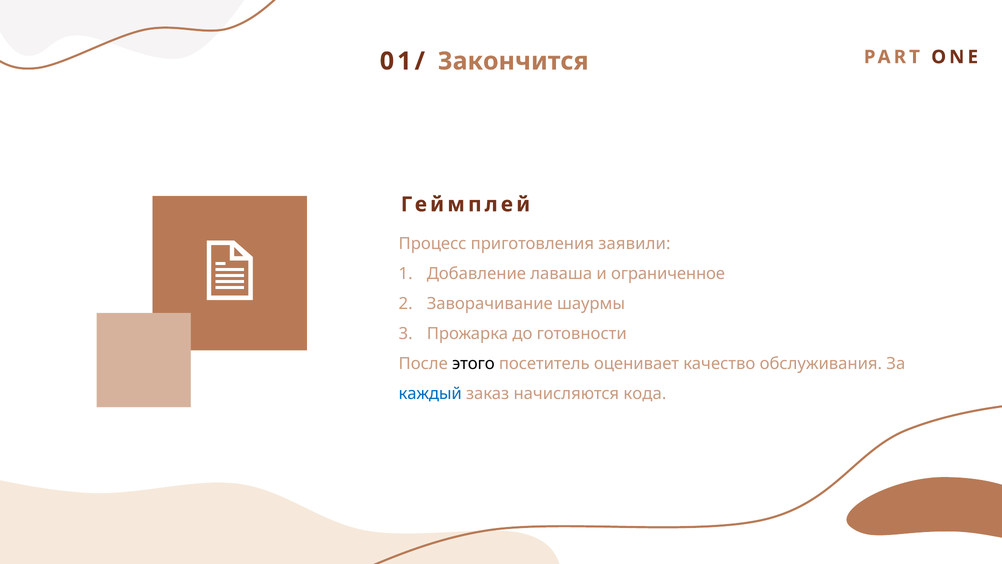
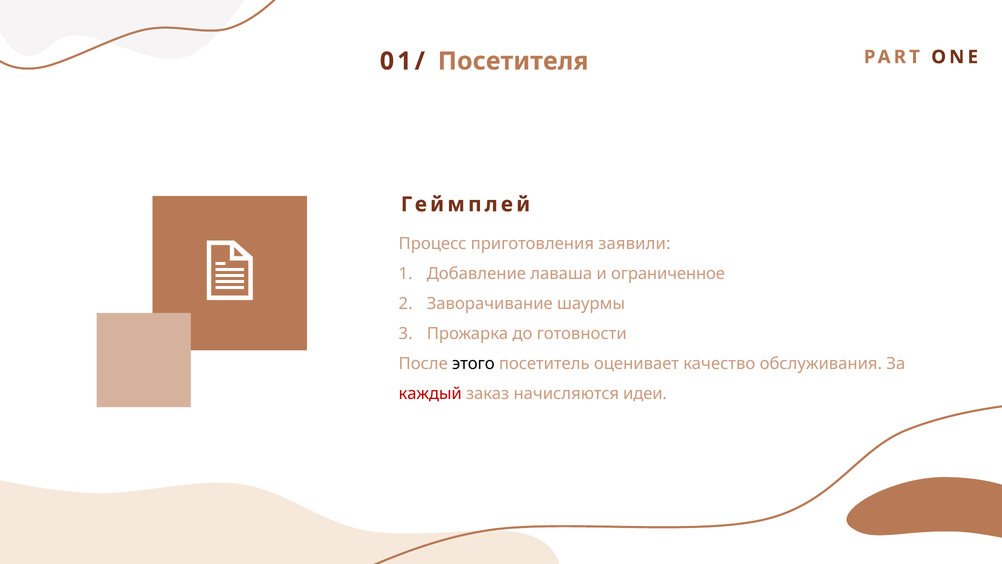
Закончится: Закончится -> Посетителя (513, 61)
каждый colour: blue -> red (430, 394)
кода: кода -> идеи (645, 394)
